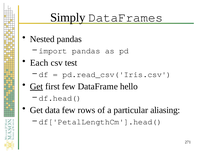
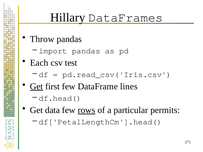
Simply: Simply -> Hillary (68, 17)
Nested: Nested -> Throw (42, 39)
hello: hello -> lines (129, 87)
rows underline: none -> present (87, 110)
aliasing: aliasing -> permits (165, 110)
